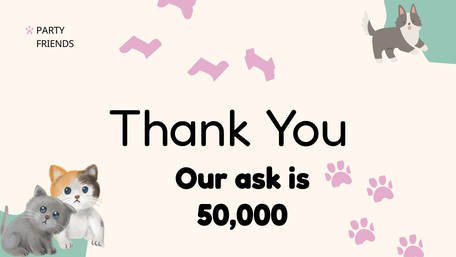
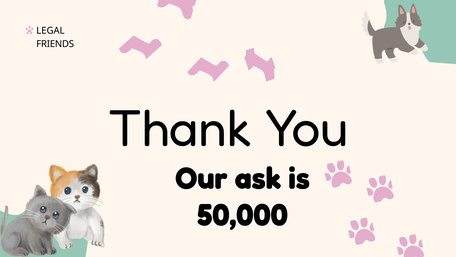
PARTY: PARTY -> LEGAL (50, 30)
